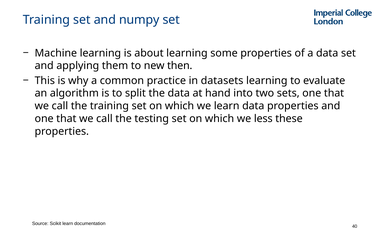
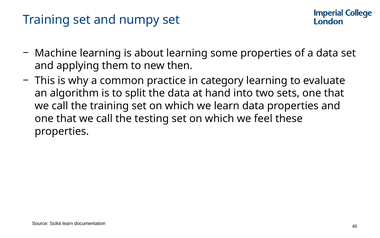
datasets: datasets -> category (222, 80)
less: less -> feel (263, 118)
